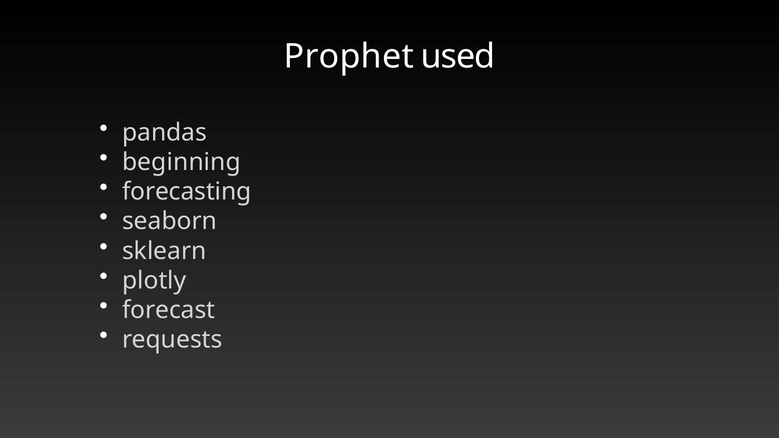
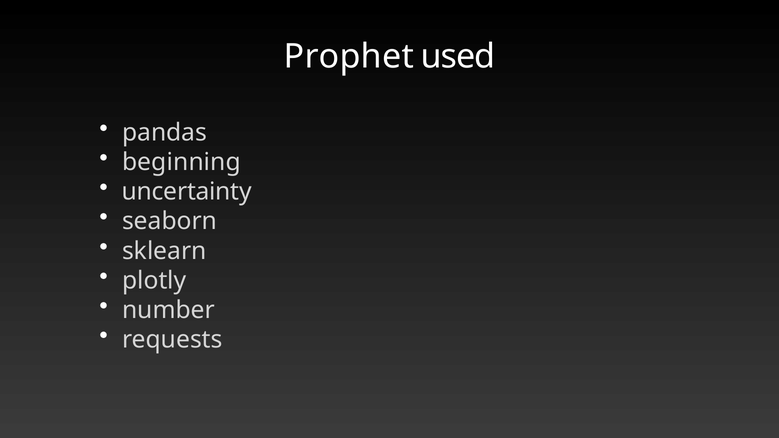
forecasting: forecasting -> uncertainty (187, 192)
forecast: forecast -> number (169, 310)
